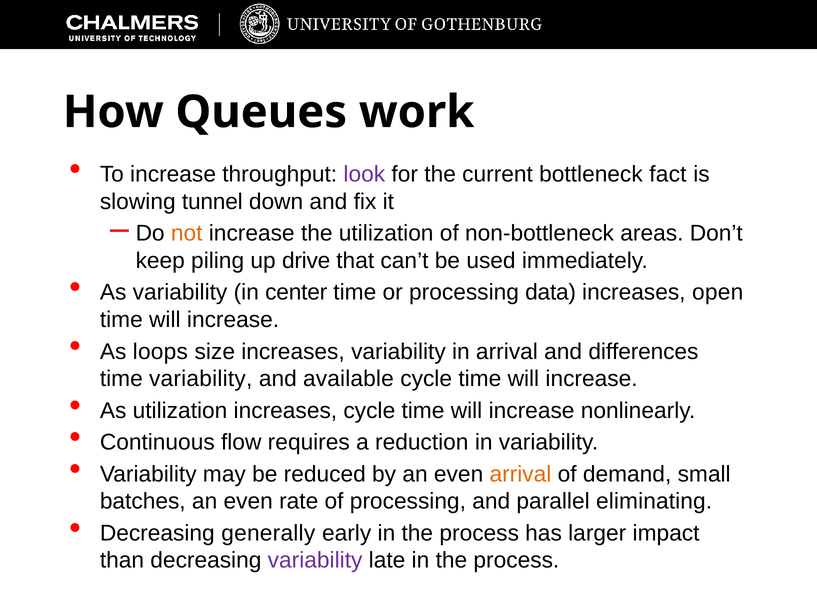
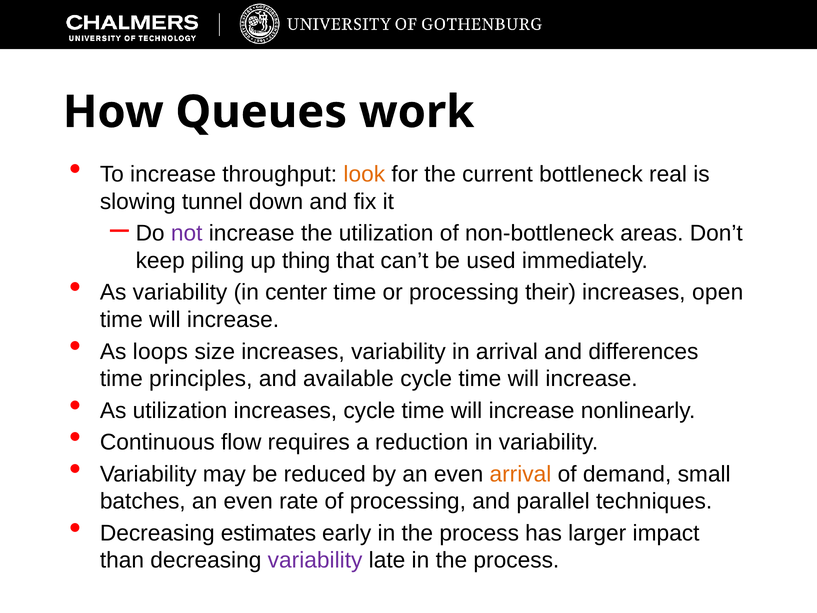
look colour: purple -> orange (364, 174)
fact: fact -> real (668, 174)
not colour: orange -> purple (187, 233)
drive: drive -> thing (306, 261)
data: data -> their (551, 292)
time variability: variability -> principles (201, 379)
eliminating: eliminating -> techniques (654, 501)
generally: generally -> estimates (268, 533)
